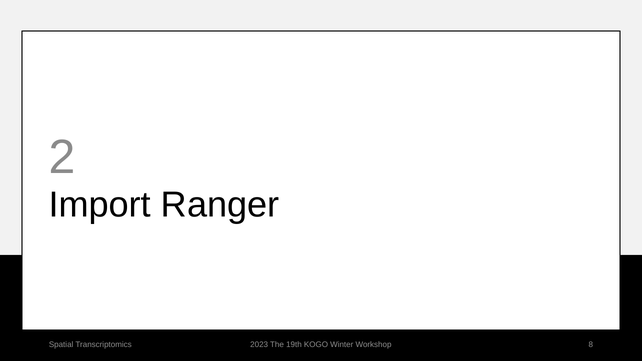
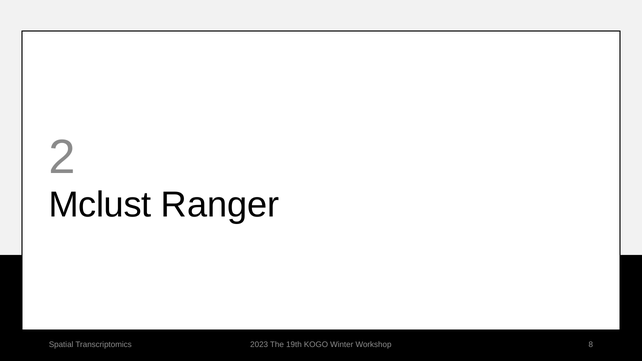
Import: Import -> Mclust (100, 205)
